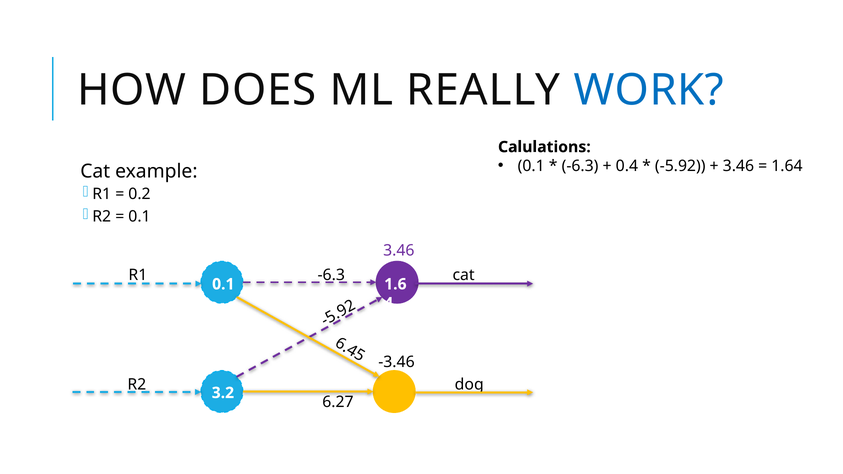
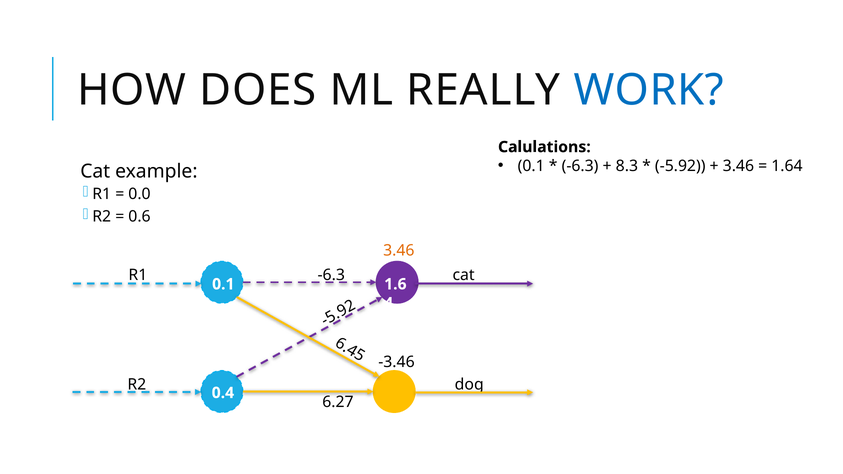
0.4: 0.4 -> 8.3 (627, 166)
0.2: 0.2 -> 0.0 (139, 194)
0.1: 0.1 -> 0.6 (139, 216)
3.46 colour: purple -> orange (399, 251)
3.2: 3.2 -> 0.4 (223, 393)
